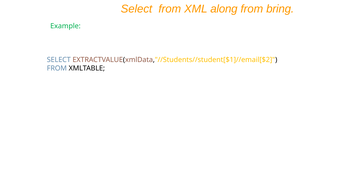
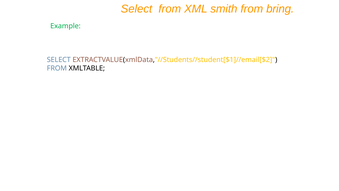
along: along -> smith (224, 9)
